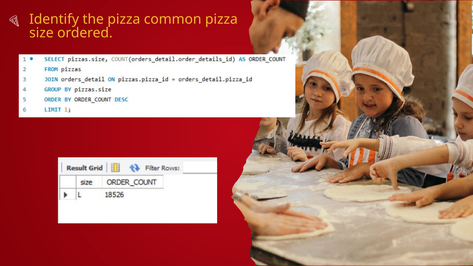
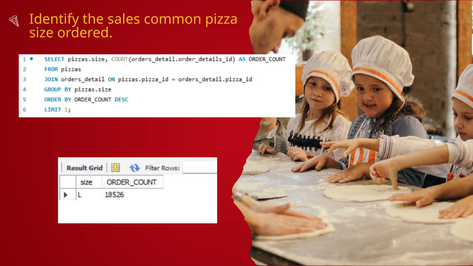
the pizza: pizza -> sales (124, 19)
